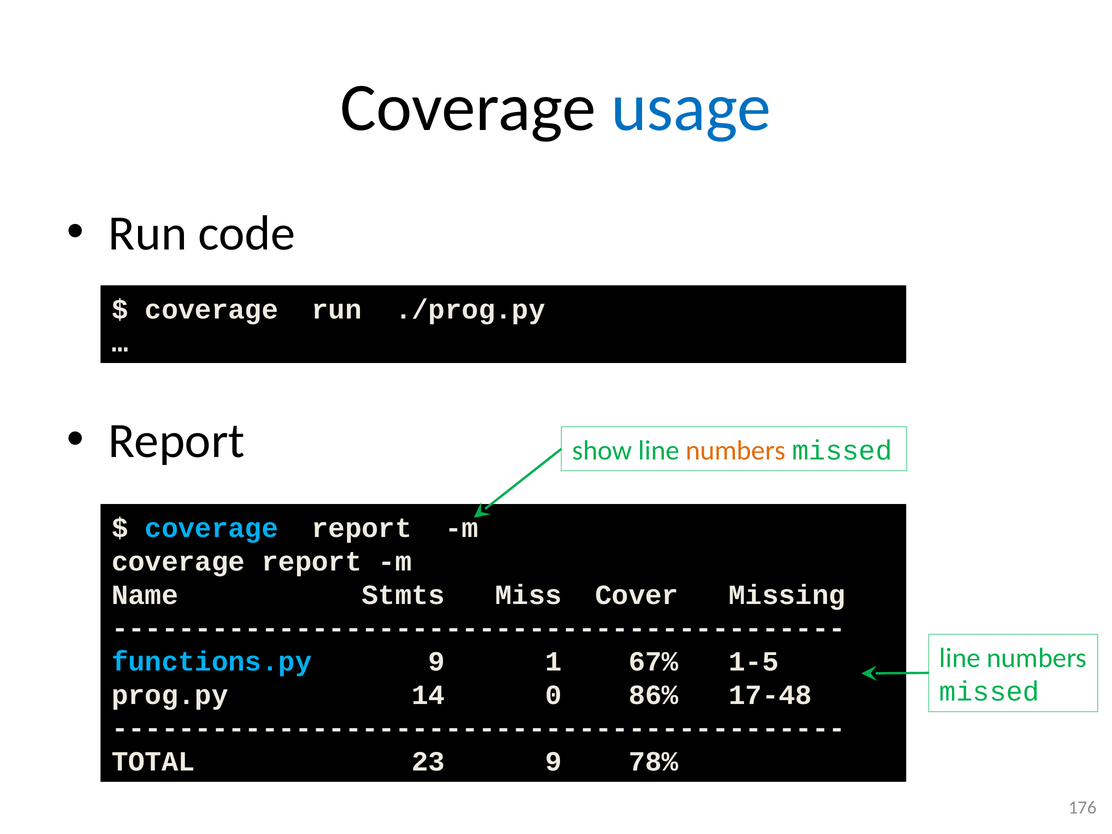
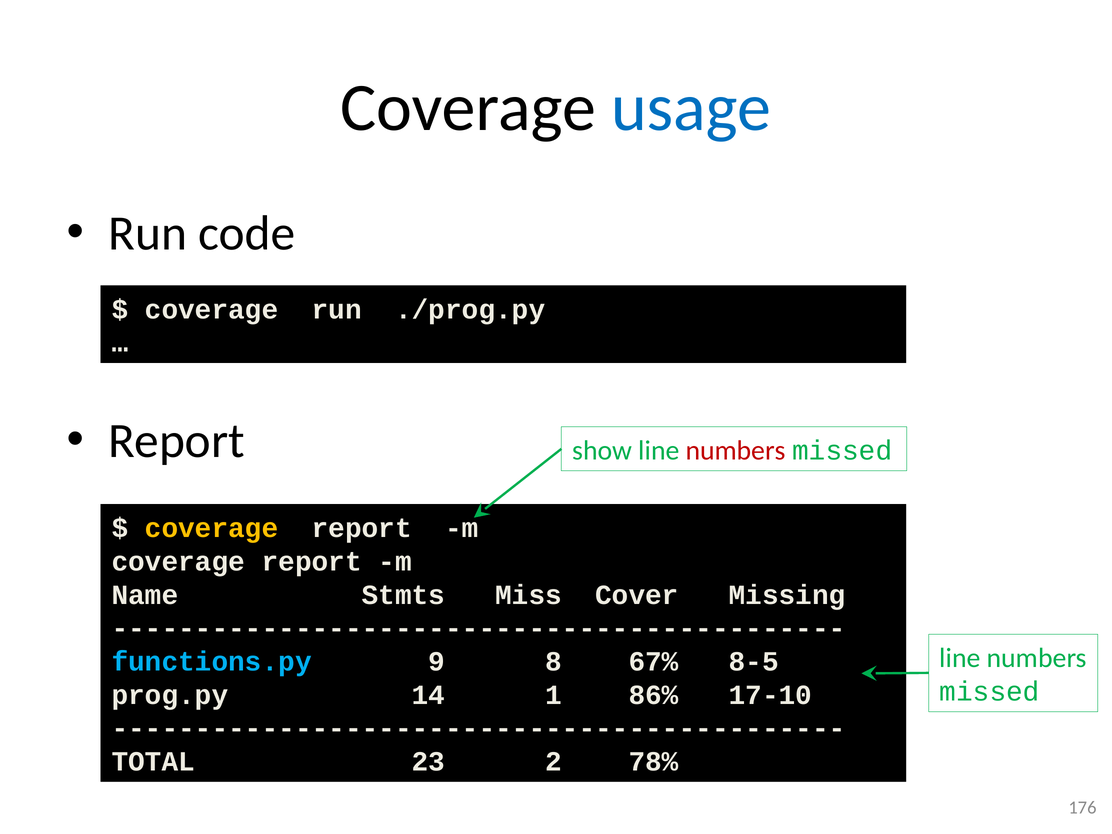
numbers colour: orange -> red (736, 451)
coverage colour: light blue -> yellow (212, 528)
1: 1 -> 8 (554, 662)
1-5: 1-5 -> 8-5 (754, 662)
0: 0 -> 1 (554, 695)
17-48: 17-48 -> 17-10 (770, 695)
23 9: 9 -> 2 (554, 762)
